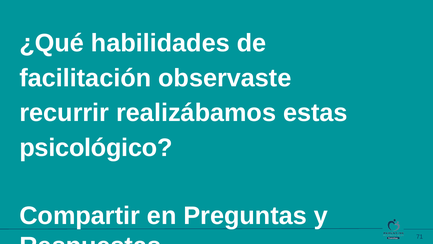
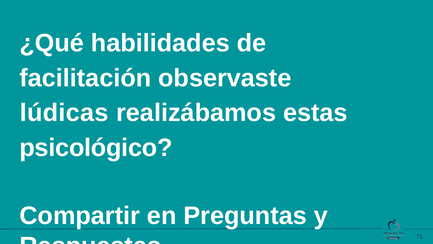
recurrir: recurrir -> lúdicas (64, 113)
